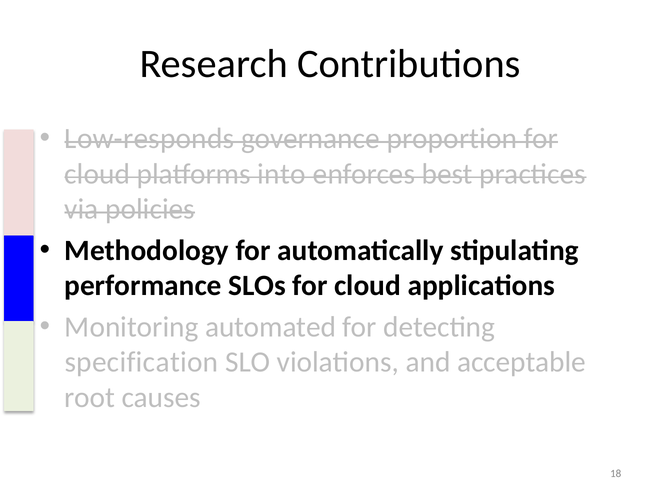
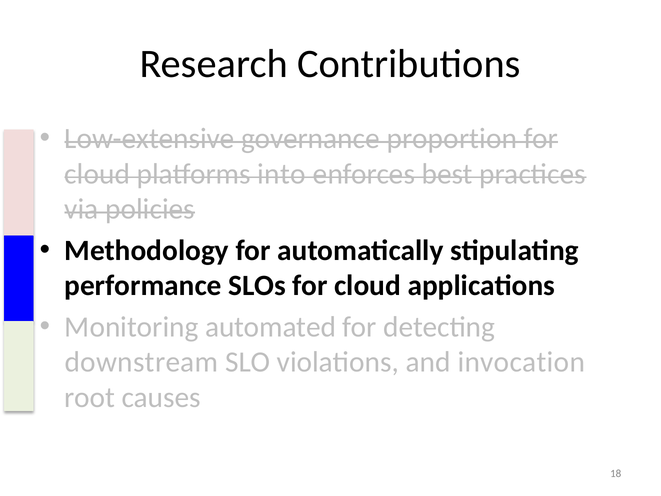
Low-responds: Low-responds -> Low-extensive (149, 139)
specification: specification -> downstream (141, 362)
acceptable: acceptable -> invocation (521, 362)
